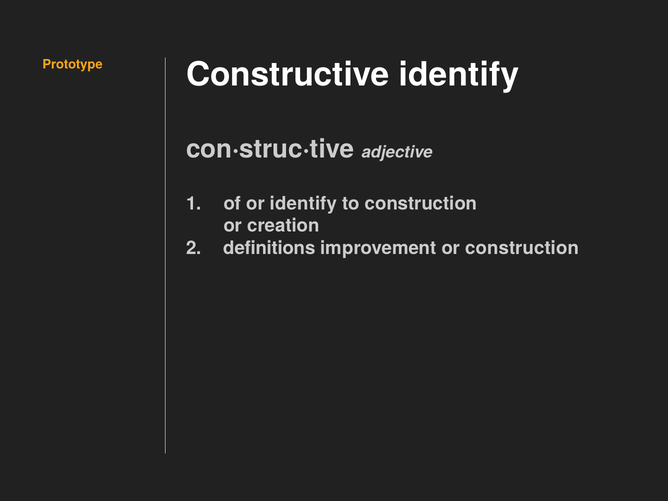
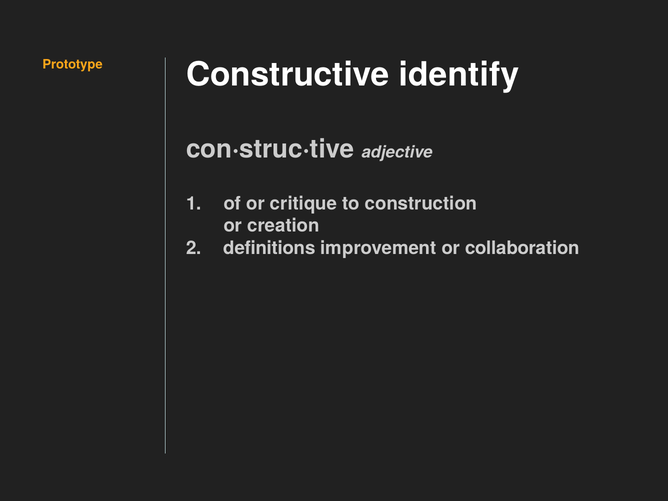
or identify: identify -> critique (304, 203)
or construction: construction -> collaboration (522, 248)
